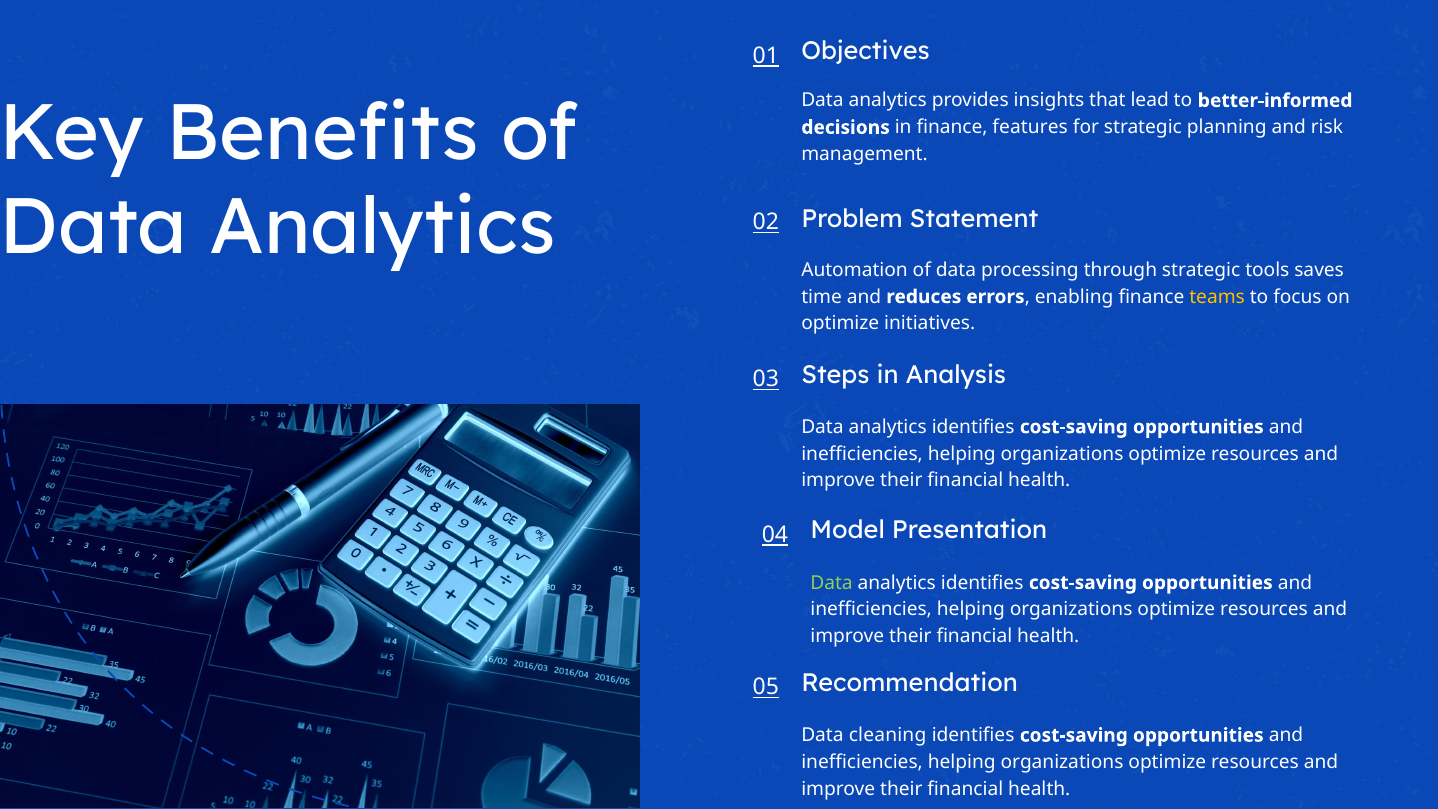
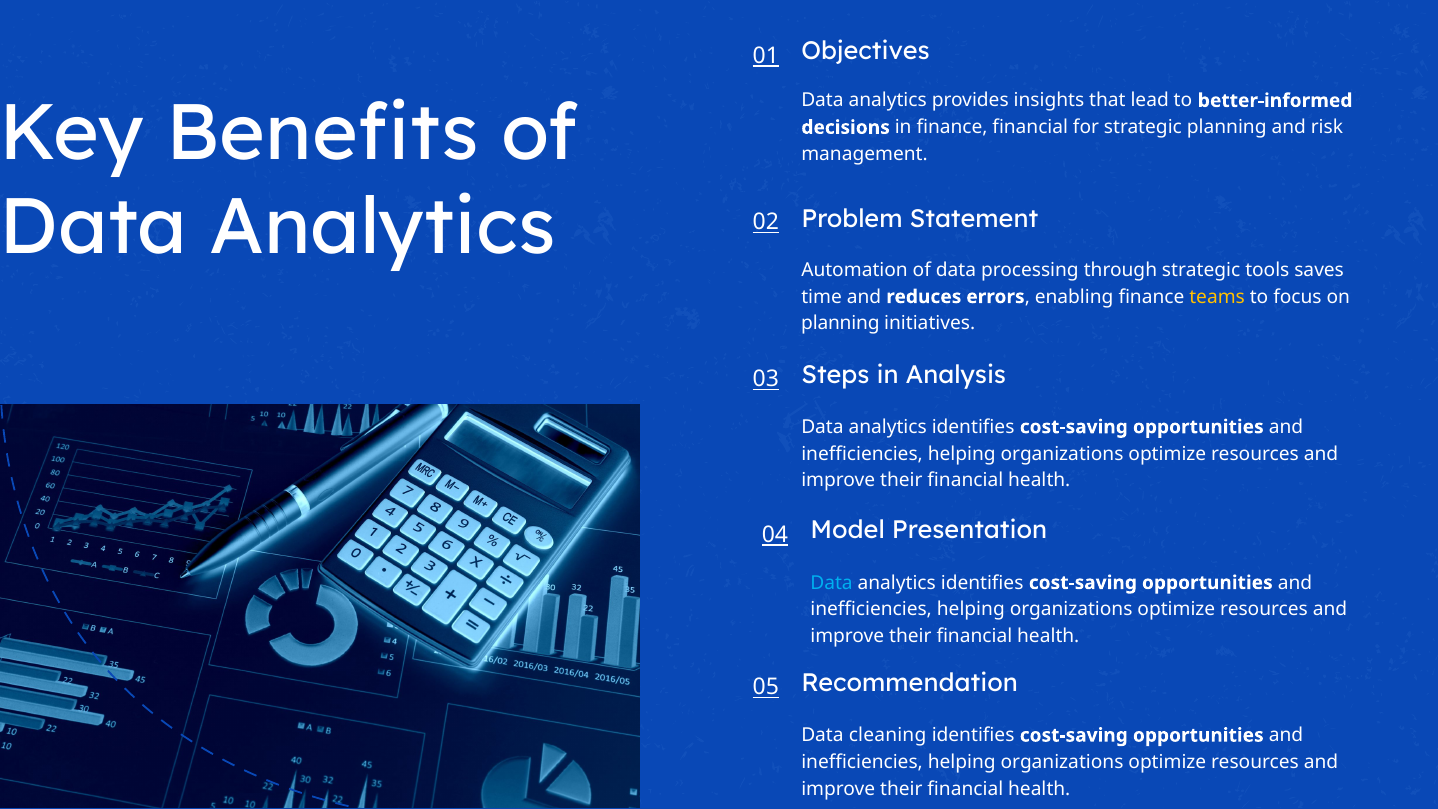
finance features: features -> financial (1030, 127)
optimize: optimize -> planning (840, 324)
Data colour: light green -> light blue (832, 583)
